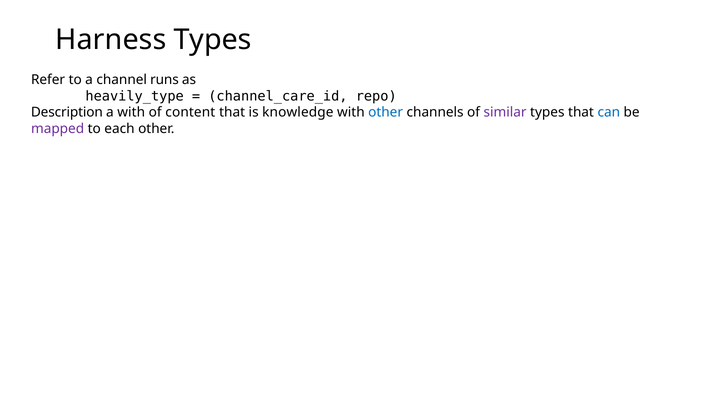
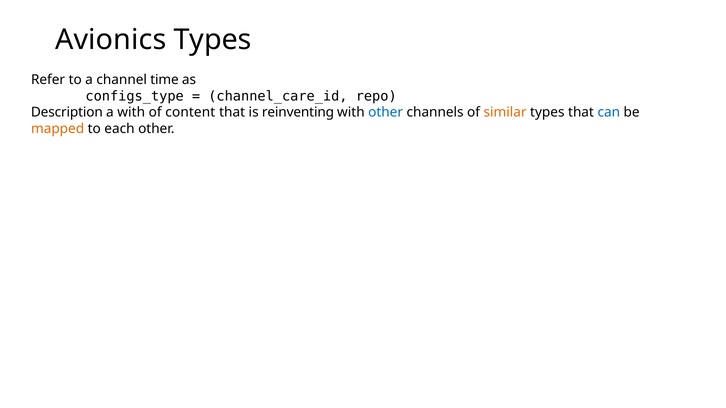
Harness: Harness -> Avionics (111, 40)
runs: runs -> time (165, 80)
heavily_type: heavily_type -> configs_type (135, 96)
knowledge: knowledge -> reinventing (298, 113)
similar colour: purple -> orange (505, 113)
mapped colour: purple -> orange (58, 129)
